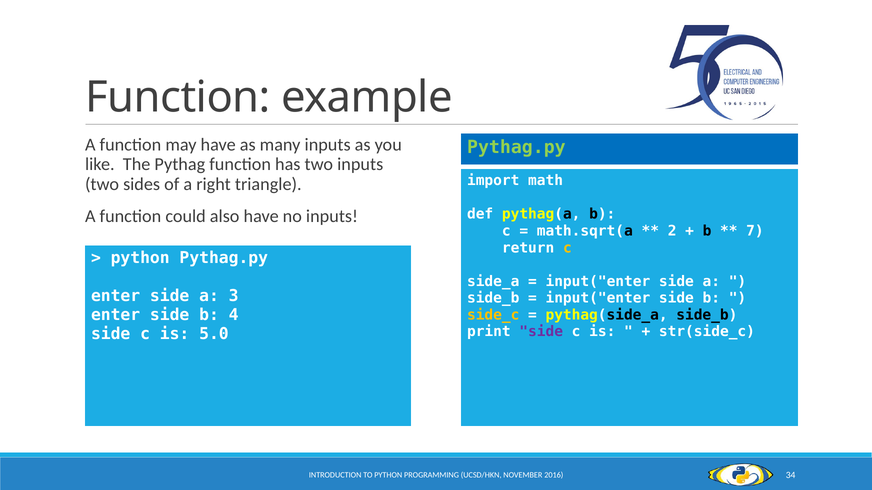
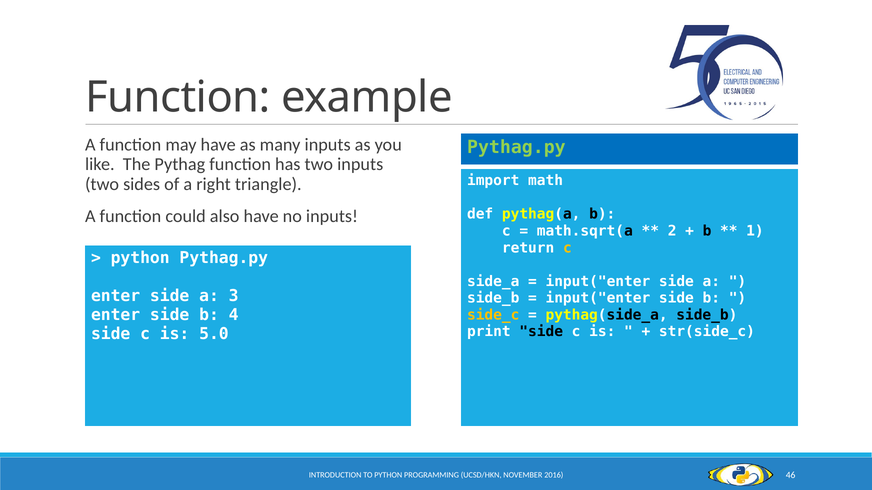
7: 7 -> 1 (755, 231)
side colour: purple -> black (541, 332)
34: 34 -> 46 (791, 476)
